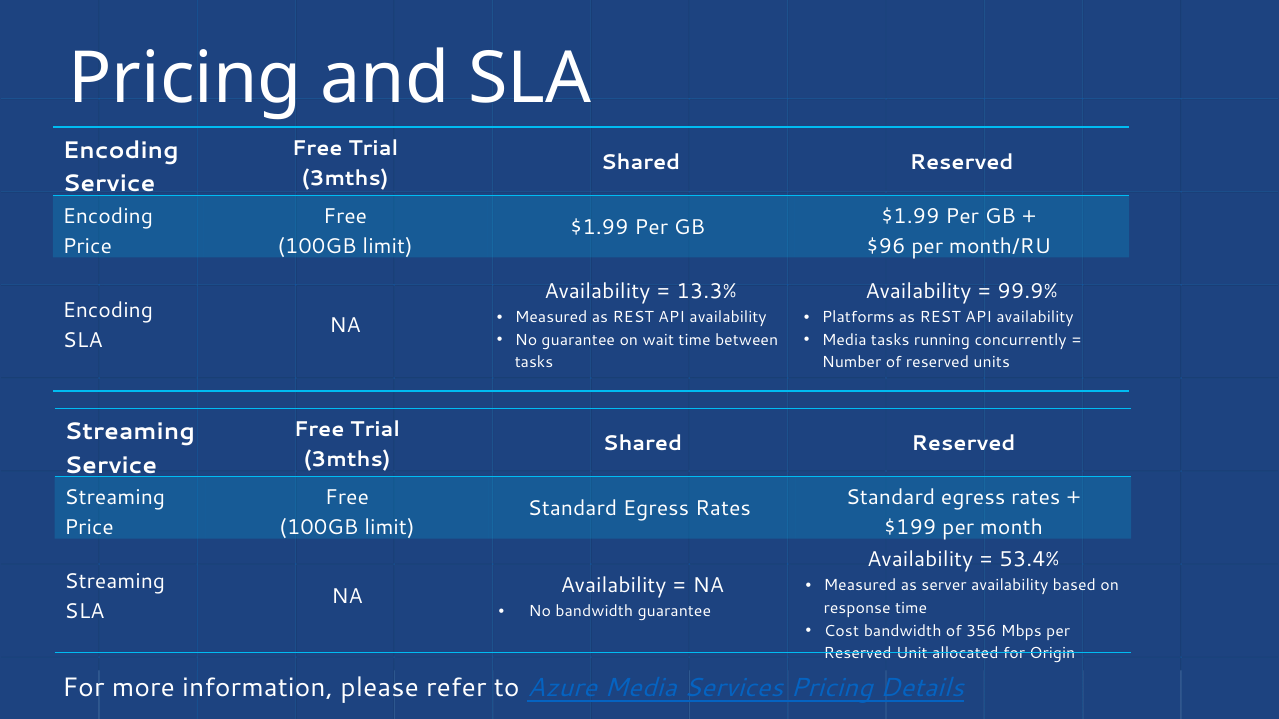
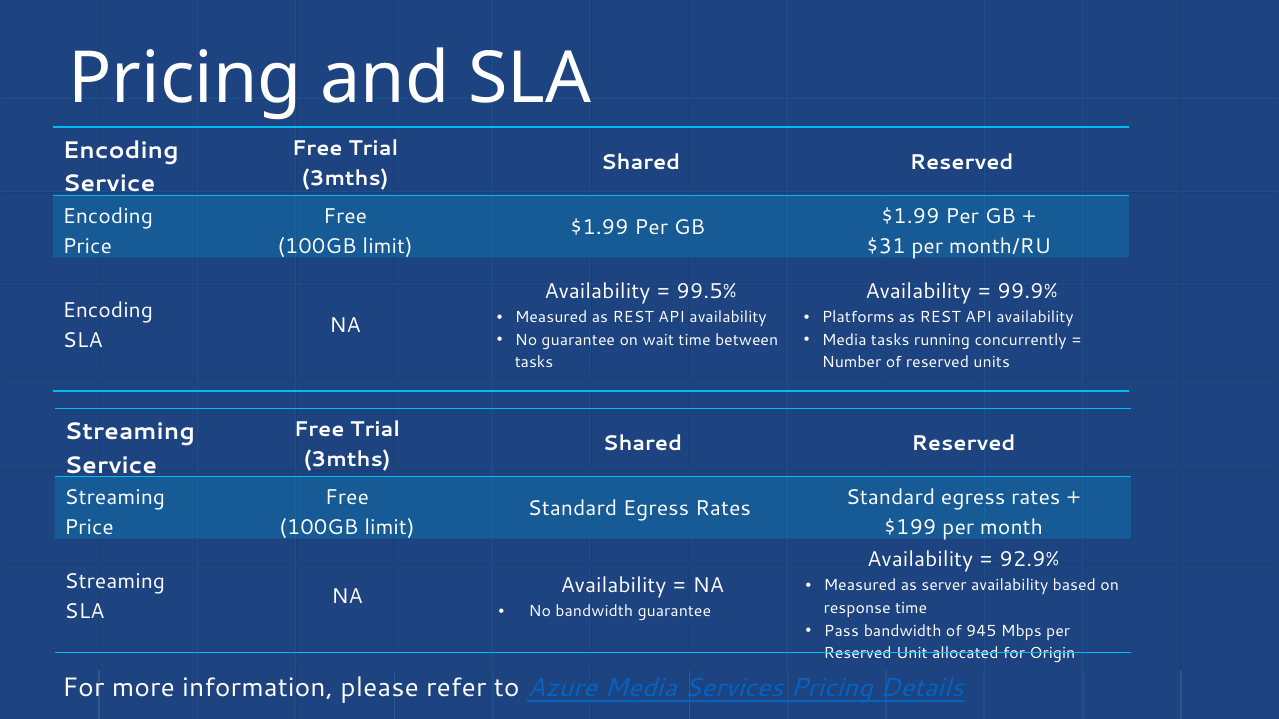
$96: $96 -> $31 (886, 247)
13.3%: 13.3% -> 99.5% (706, 292)
53.4%: 53.4% -> 92.9% (1029, 560)
Cost: Cost -> Pass (841, 631)
356: 356 -> 945 (981, 631)
